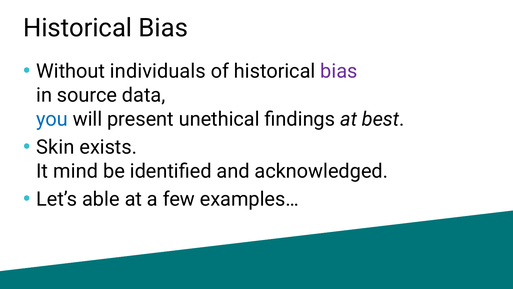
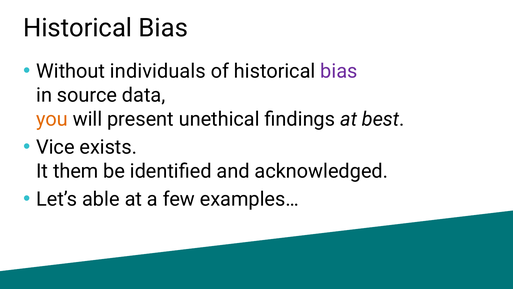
you colour: blue -> orange (52, 119)
Skin: Skin -> Vice (55, 147)
mind: mind -> them (76, 171)
